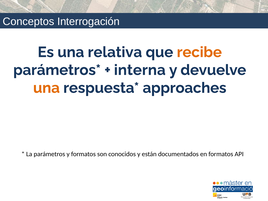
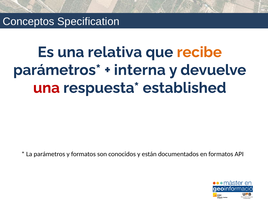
Interrogación: Interrogación -> Specification (88, 22)
una colour: orange -> red (46, 88)
approaches: approaches -> established (184, 88)
